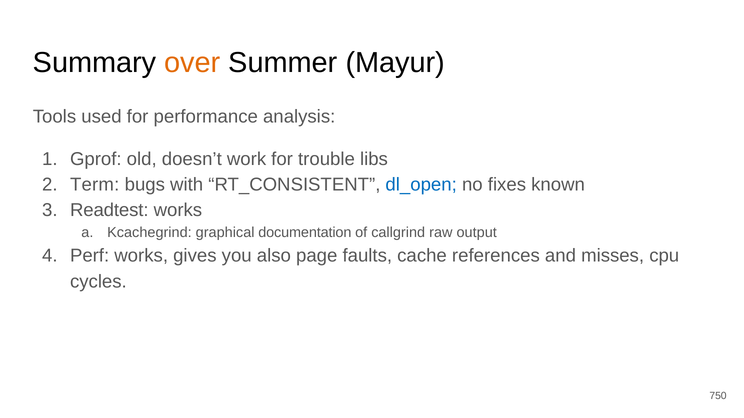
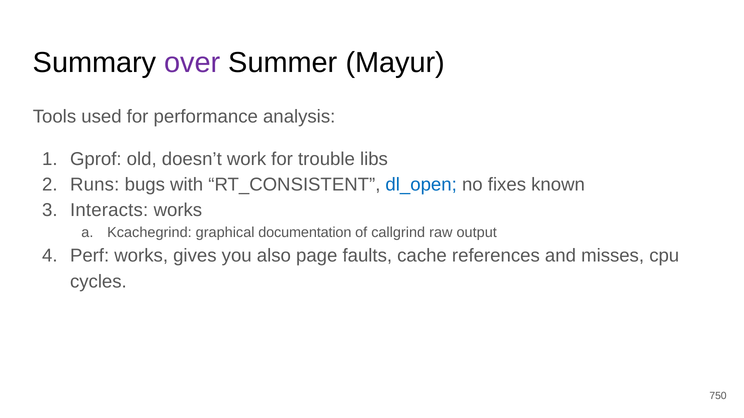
over colour: orange -> purple (192, 63)
Term: Term -> Runs (95, 185)
Readtest: Readtest -> Interacts (109, 211)
